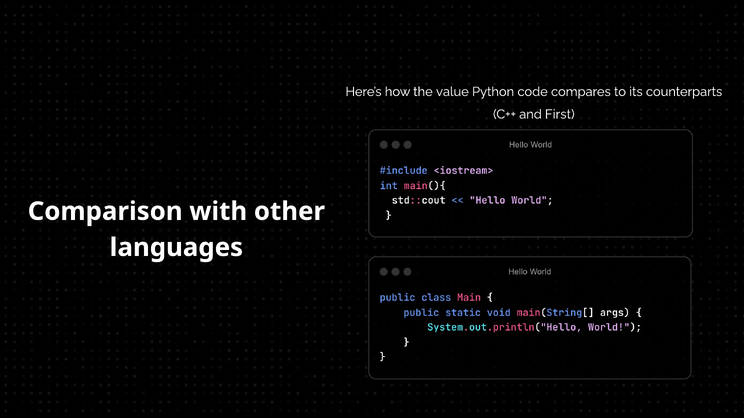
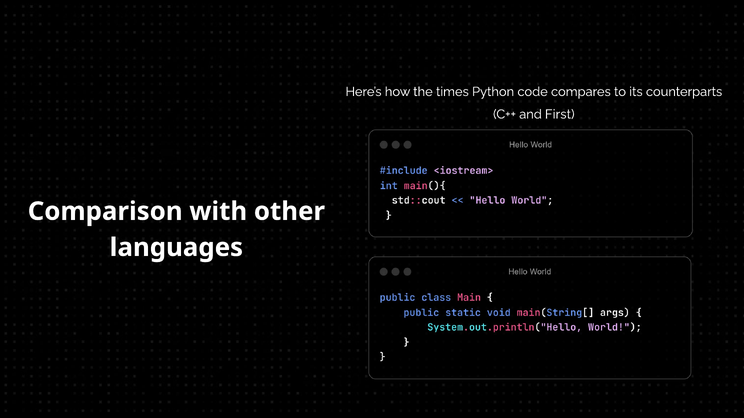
value: value -> times (452, 92)
